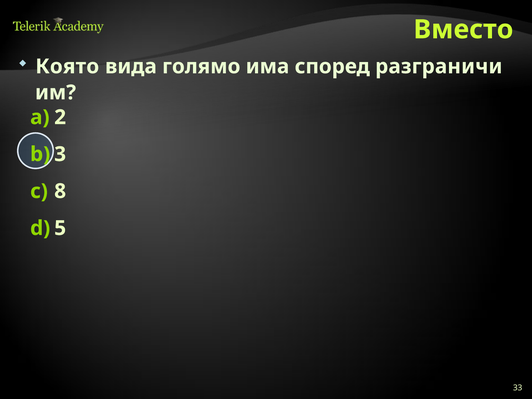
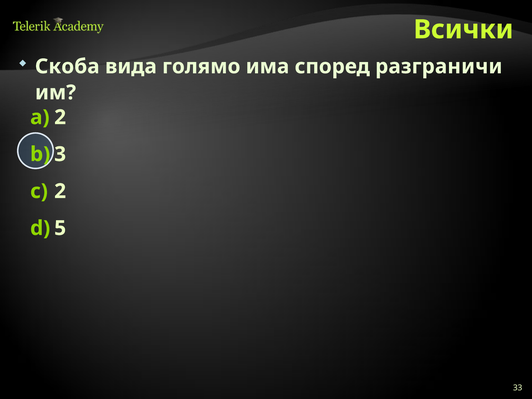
Вместо: Вместо -> Всички (463, 29)
Която: Която -> Скоба (67, 66)
8: 8 -> 2 (60, 191)
